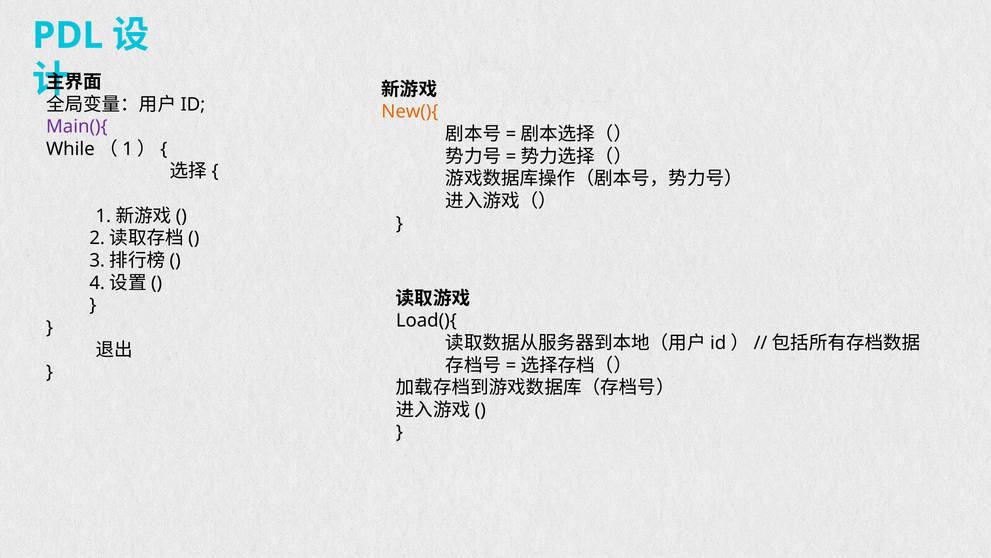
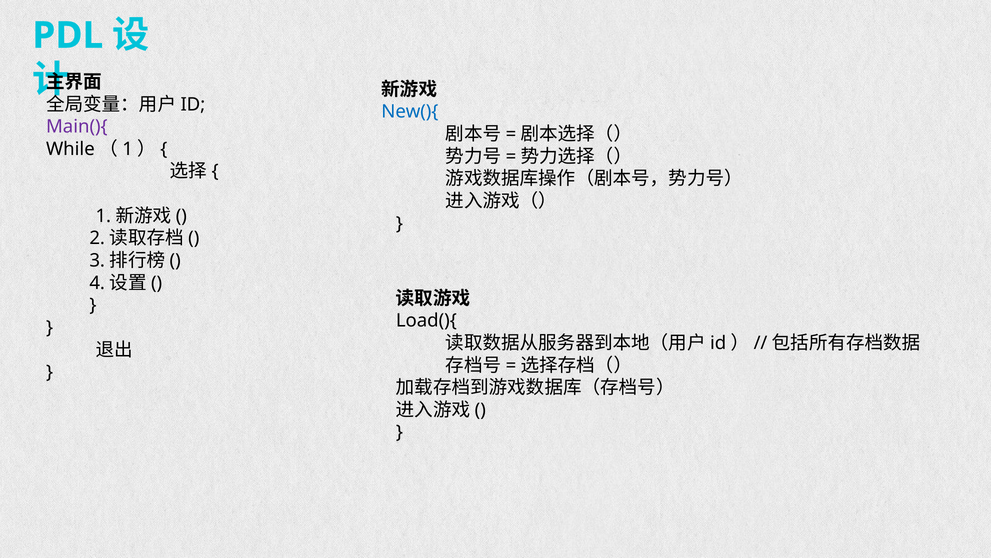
New(){ colour: orange -> blue (410, 112)
